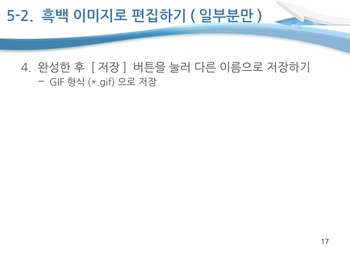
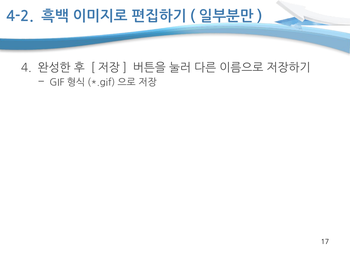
5-2: 5-2 -> 4-2 (20, 16)
